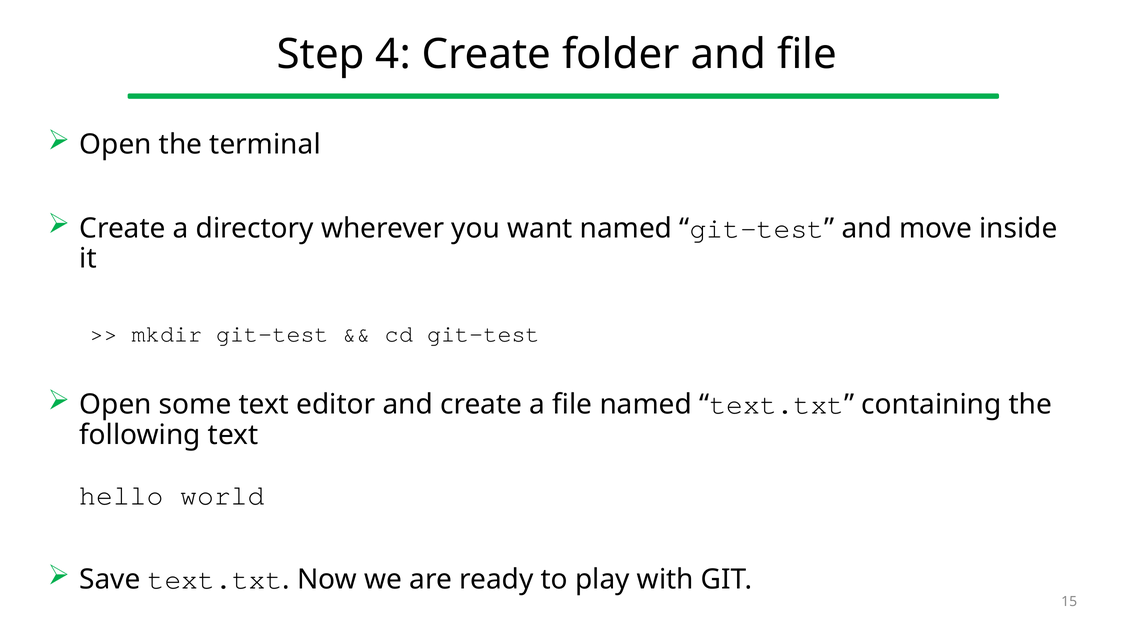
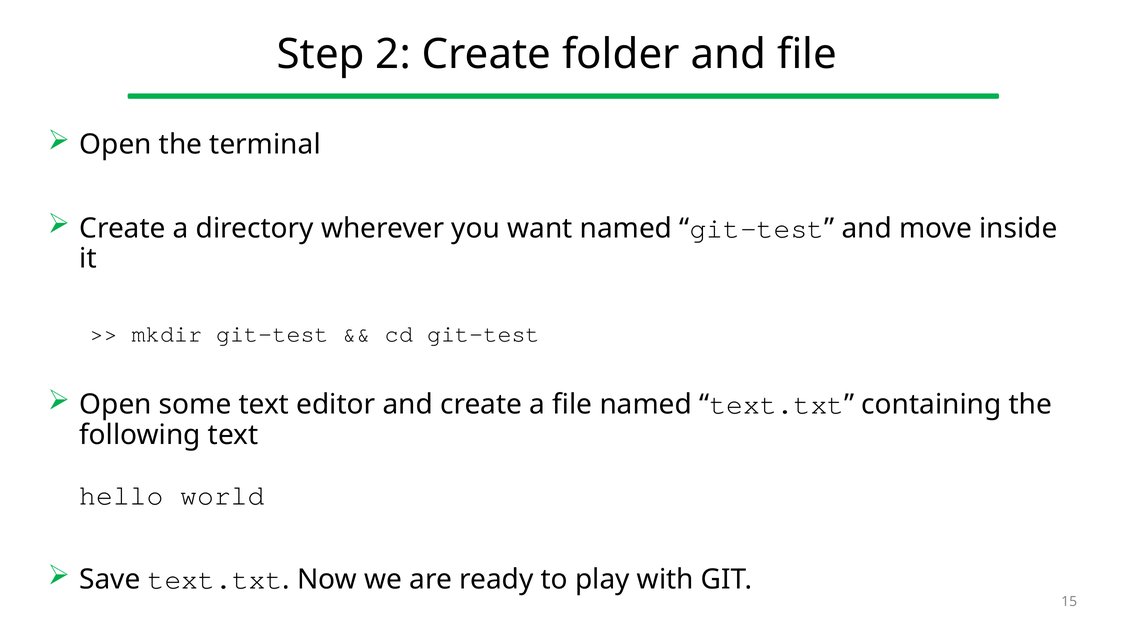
4: 4 -> 2 (393, 54)
